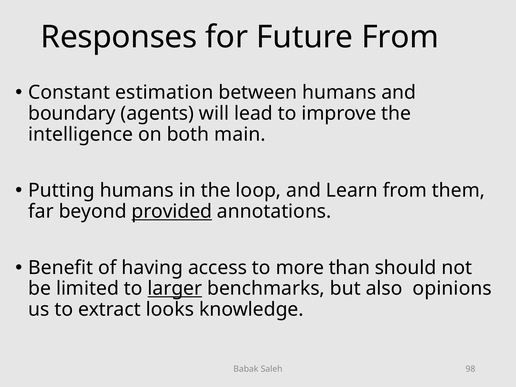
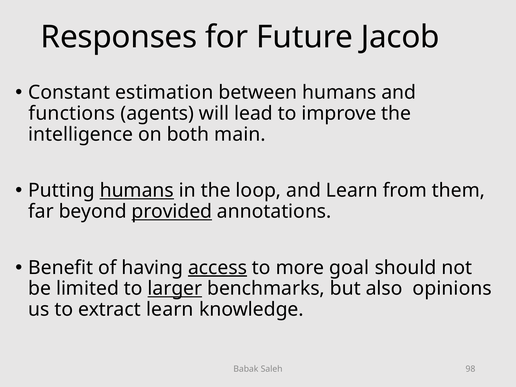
Future From: From -> Jacob (400, 37)
boundary: boundary -> functions (72, 113)
humans underline: none -> present (137, 191)
access underline: none -> present (218, 268)
than: than -> goal (349, 268)
extract looks: looks -> learn (170, 309)
